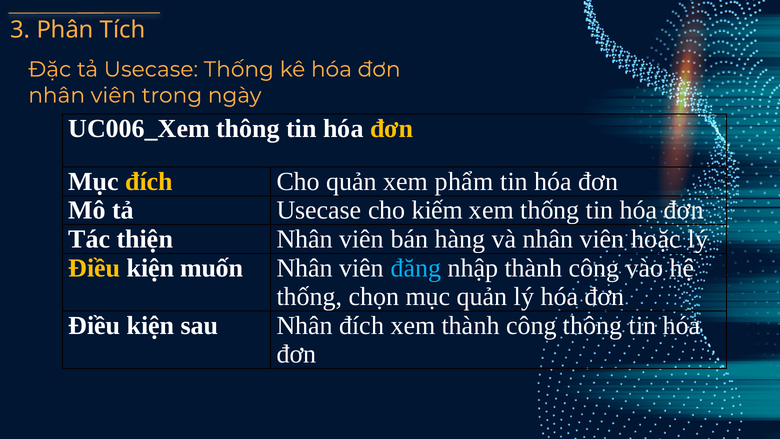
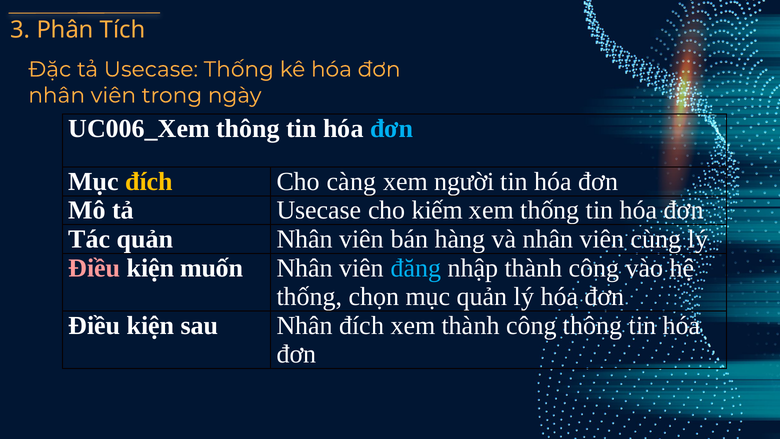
đơn colour: yellow -> light blue (392, 129)
Cho quản: quản -> càng (351, 182)
phẩm: phẩm -> người (464, 182)
Tác thiện: thiện -> quản (145, 239)
hoặc: hoặc -> cùng (656, 239)
Điều colour: yellow -> pink (94, 268)
